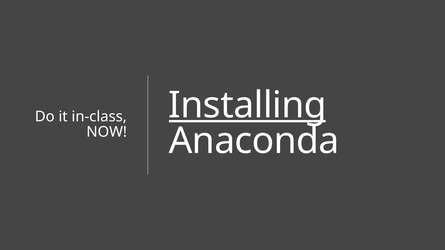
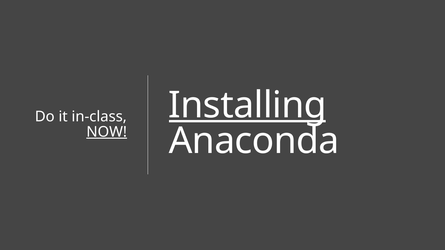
NOW underline: none -> present (107, 132)
